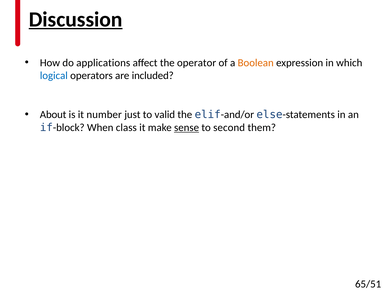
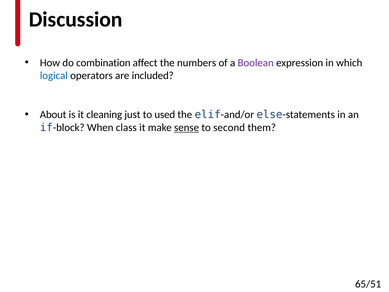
Discussion underline: present -> none (76, 19)
applications: applications -> combination (103, 63)
operator: operator -> numbers (197, 63)
Boolean colour: orange -> purple (256, 63)
number: number -> cleaning (104, 115)
valid: valid -> used (165, 115)
